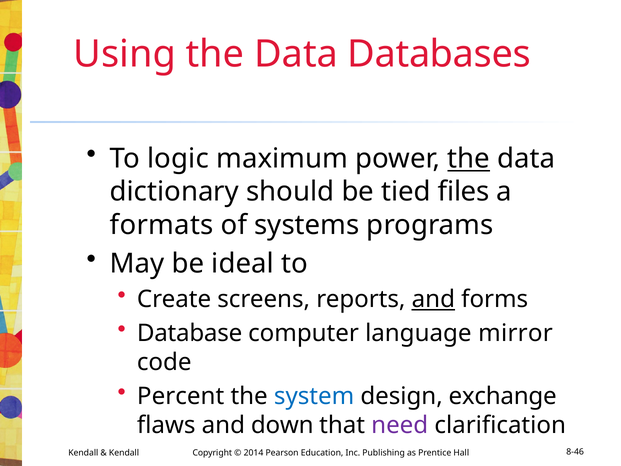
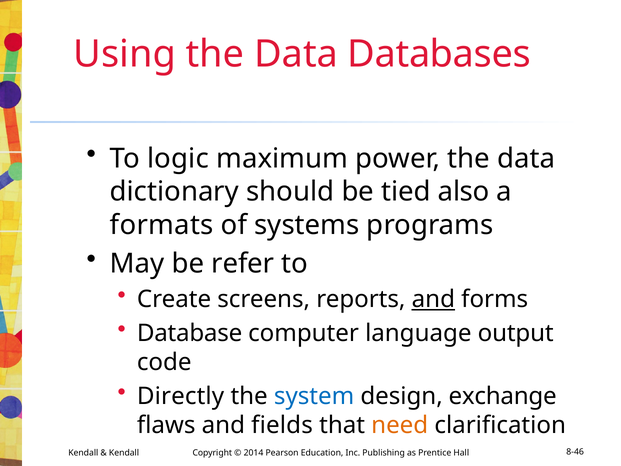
the underline: present -> none (469, 159)
files: files -> also (464, 192)
ideal: ideal -> refer (243, 264)
mirror: mirror -> output (516, 333)
Percent: Percent -> Directly (181, 396)
down: down -> fields (282, 425)
need colour: purple -> orange (400, 425)
